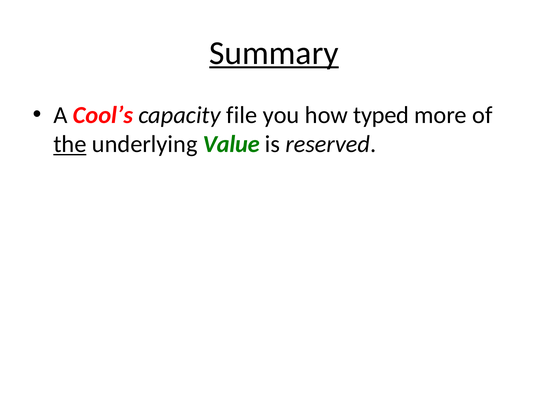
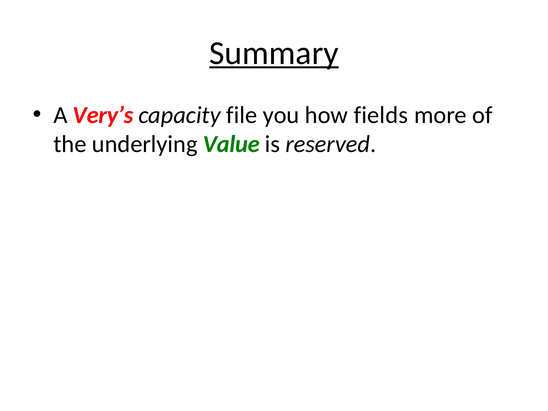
Cool’s: Cool’s -> Very’s (103, 115)
typed: typed -> fields (381, 115)
the underline: present -> none (70, 144)
